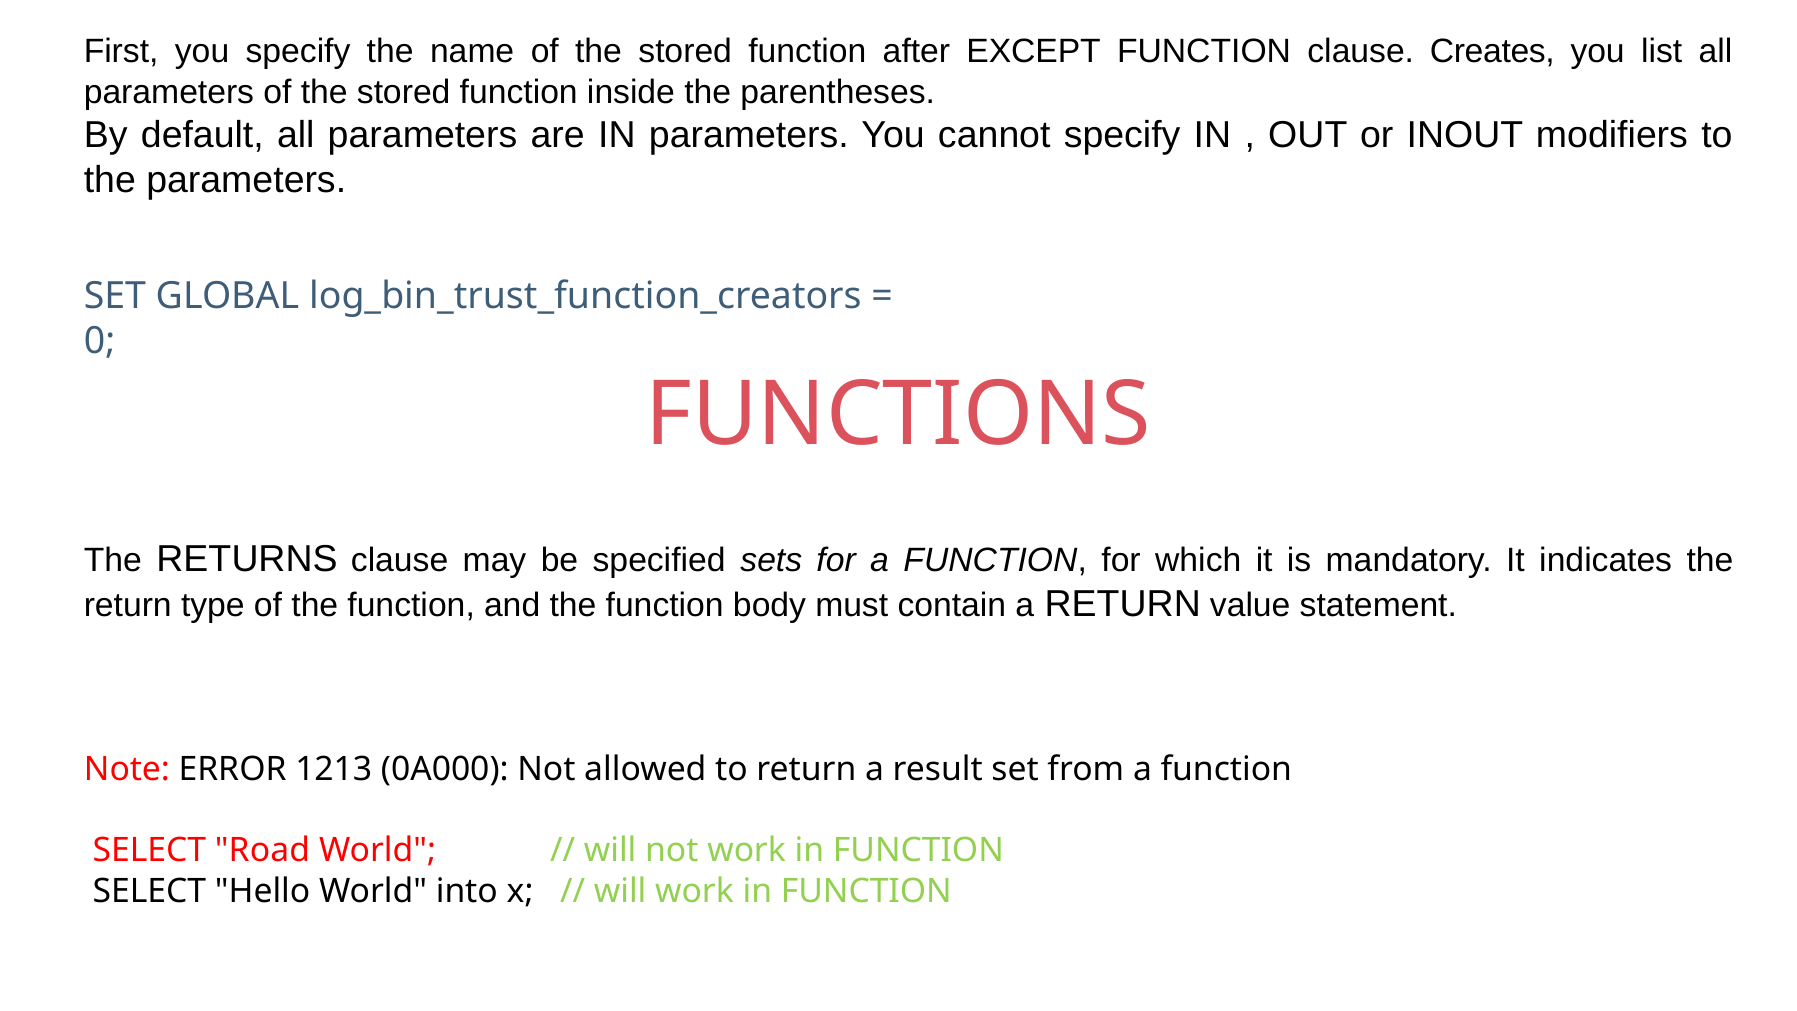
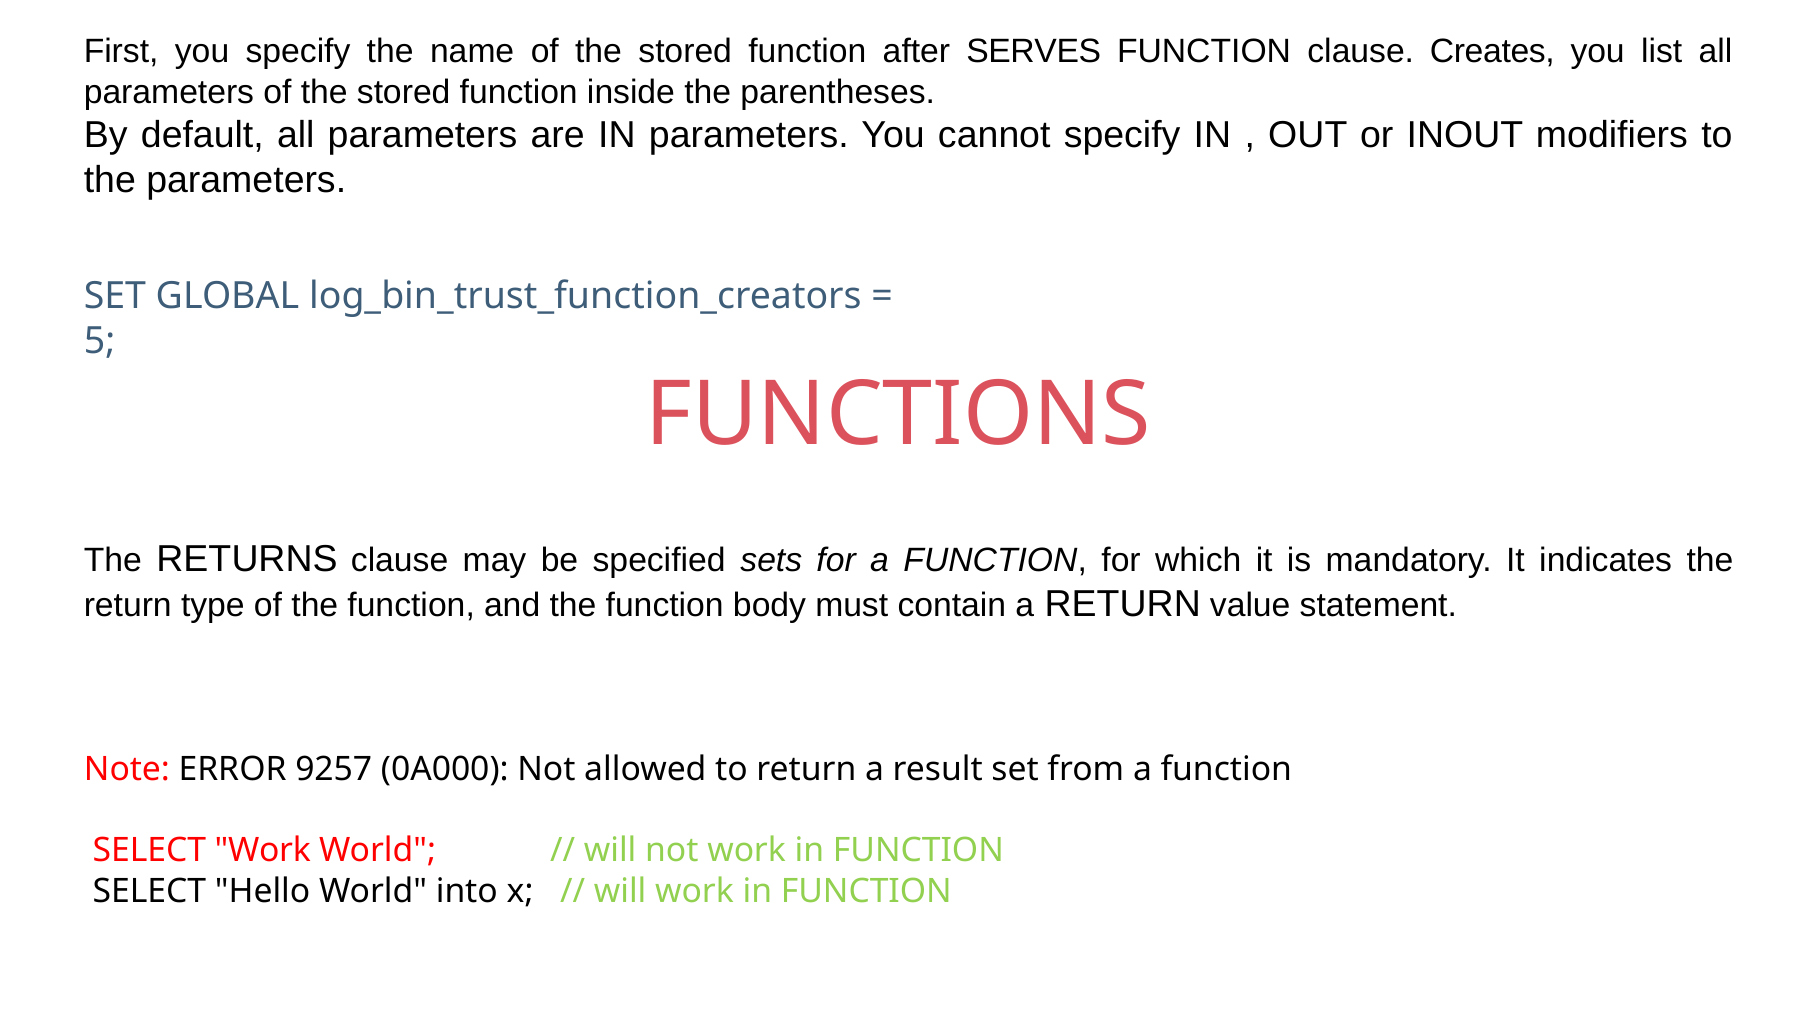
EXCEPT: EXCEPT -> SERVES (1034, 52)
0: 0 -> 5 (100, 341)
1213: 1213 -> 9257 (334, 770)
SELECT Road: Road -> Work (263, 850)
